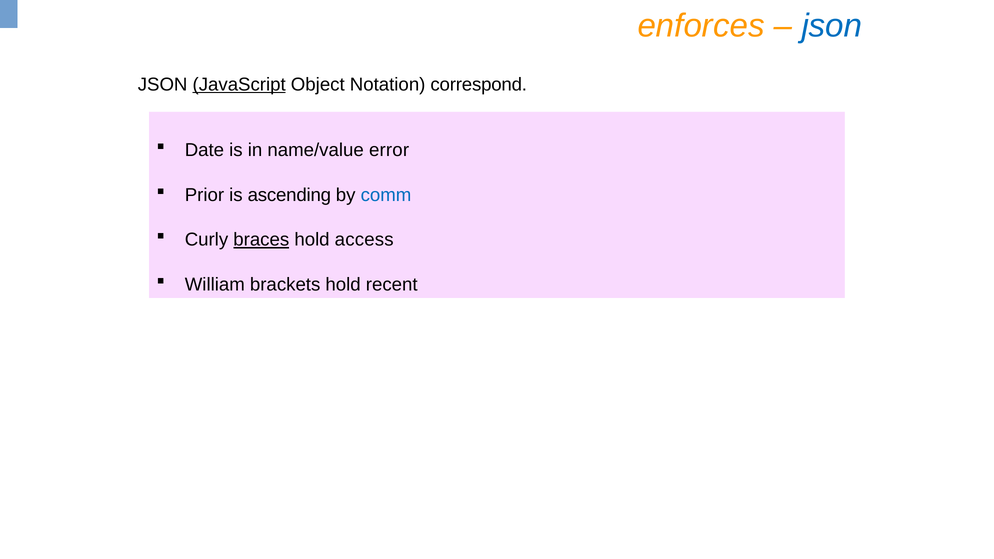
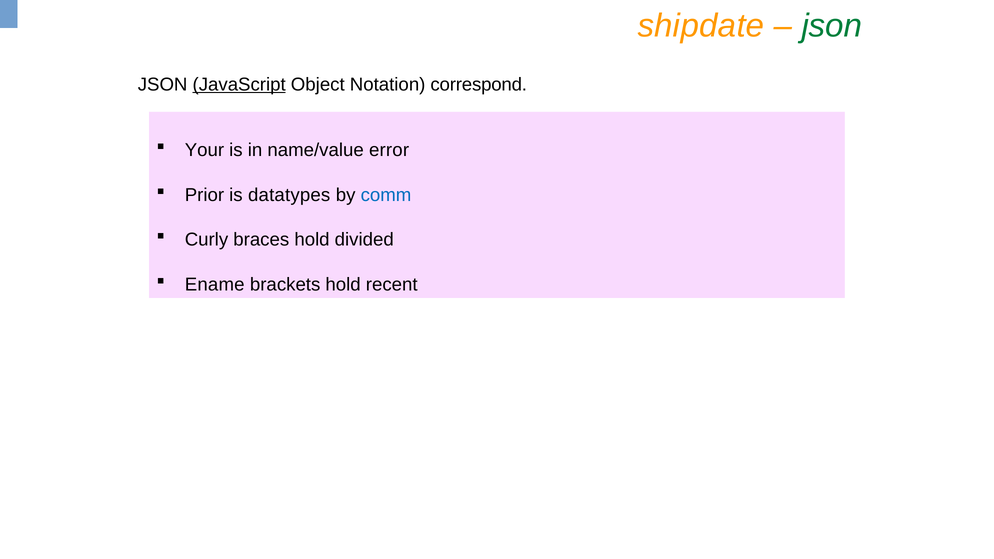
enforces: enforces -> shipdate (701, 26)
json colour: blue -> green (832, 26)
Date: Date -> Your (204, 150)
ascending: ascending -> datatypes (289, 195)
braces underline: present -> none (261, 240)
access: access -> divided (364, 240)
William: William -> Ename (215, 285)
